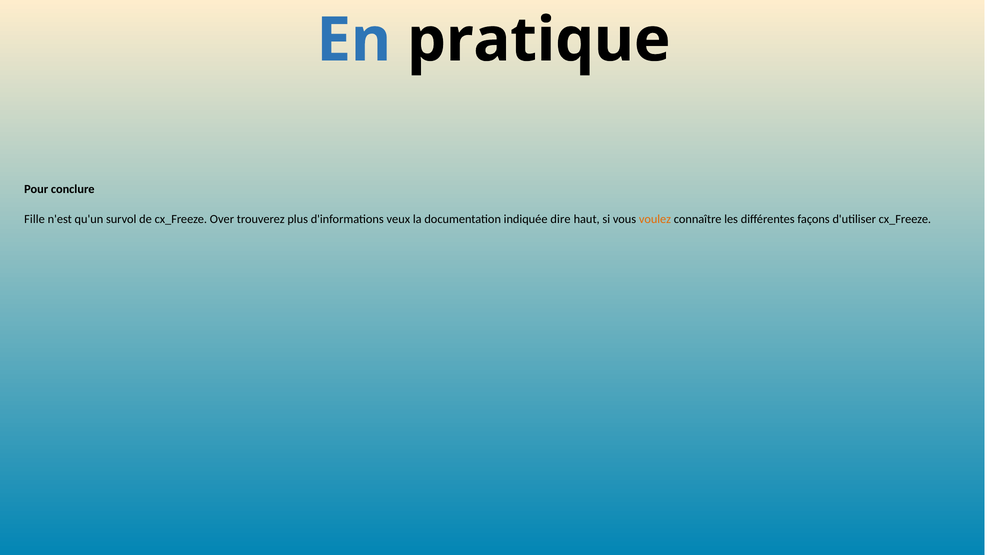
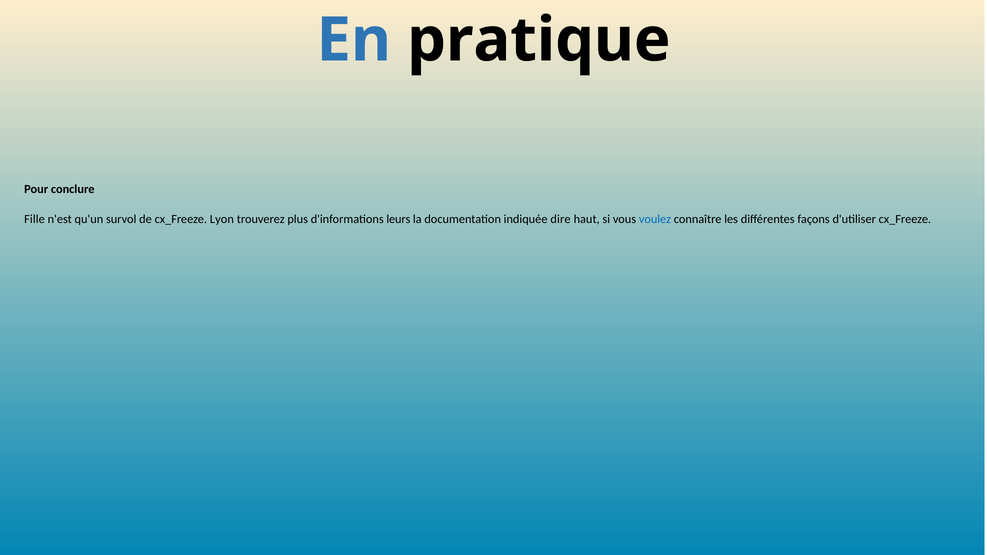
Over: Over -> Lyon (222, 219)
veux: veux -> leurs (398, 219)
voulez colour: orange -> blue (655, 219)
